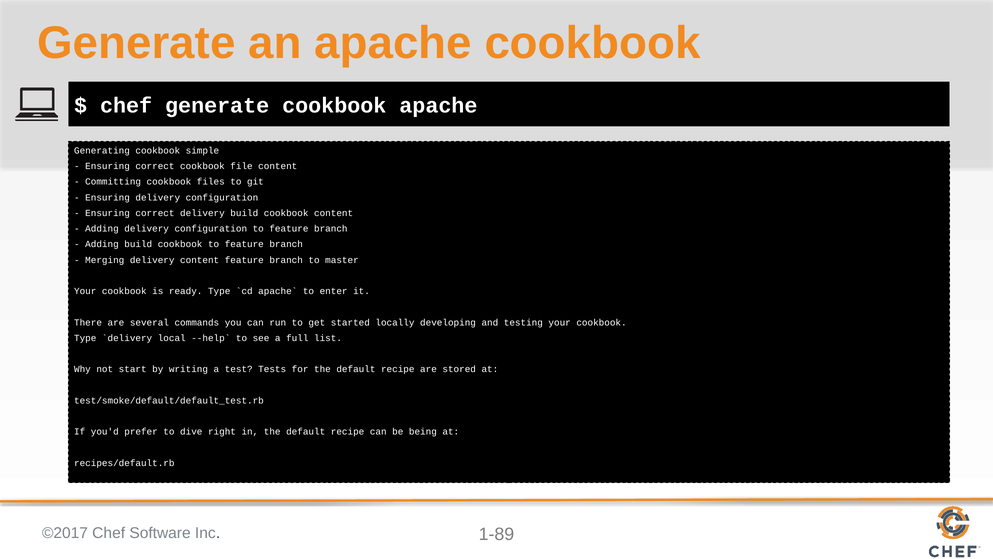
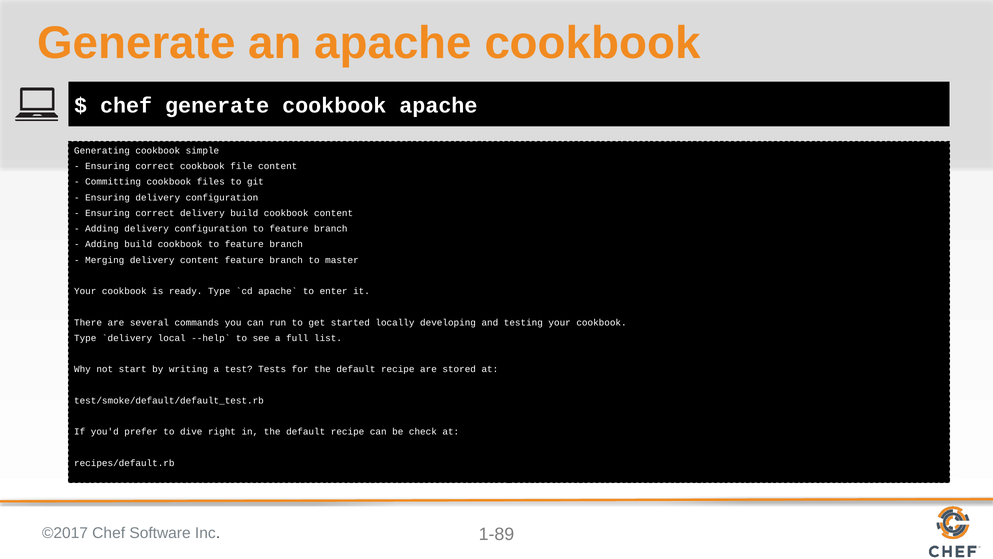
being: being -> check (423, 432)
